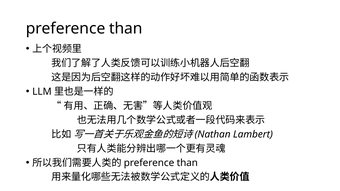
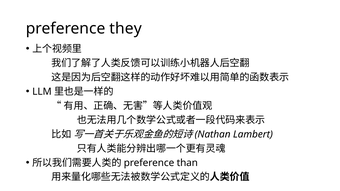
than: than -> they (126, 29)
